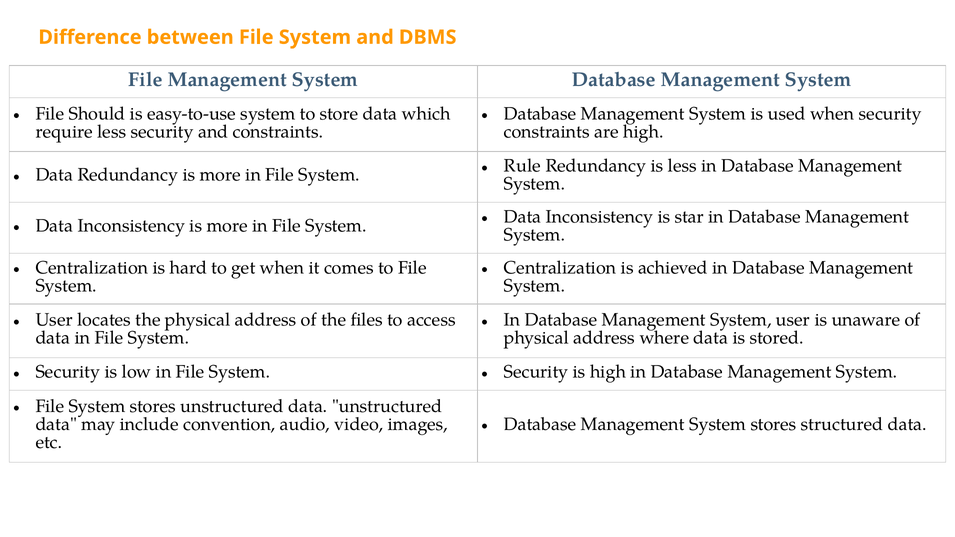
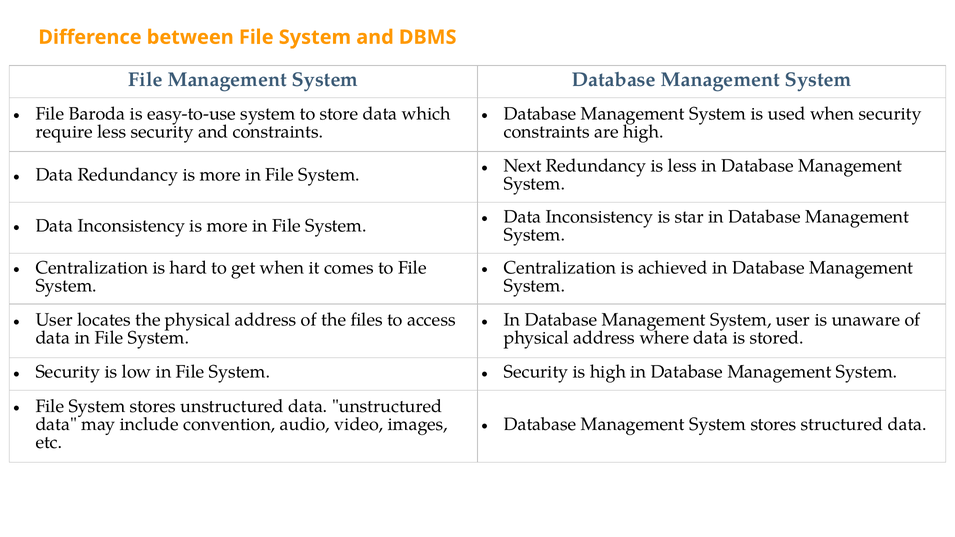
Should: Should -> Baroda (97, 114)
Rule: Rule -> Next (523, 166)
